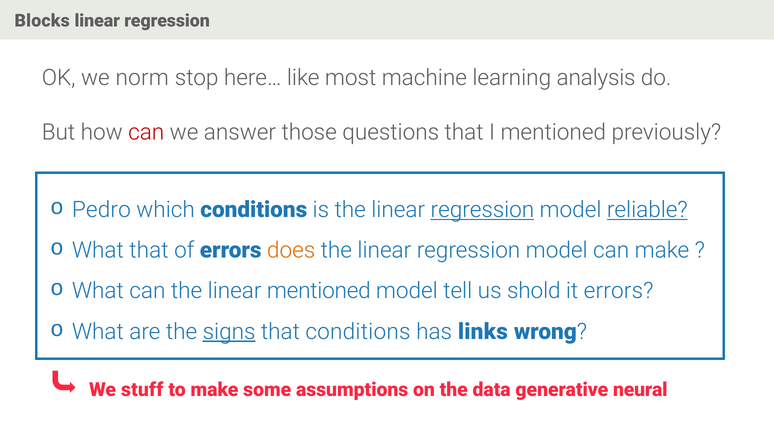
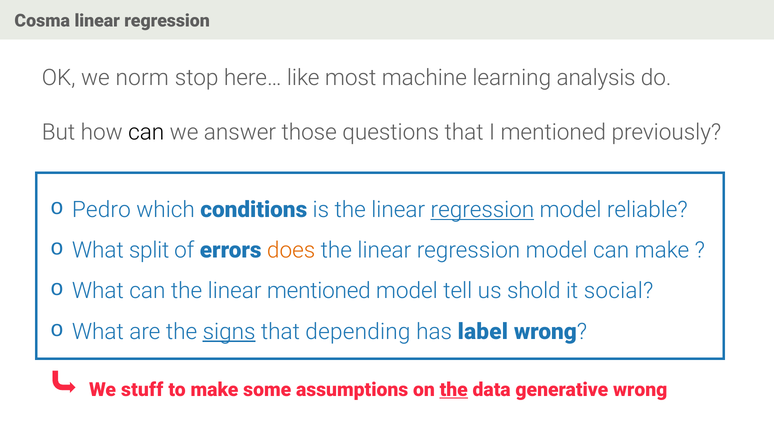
Blocks: Blocks -> Cosma (42, 21)
can colour: red -> black (146, 132)
reliable underline: present -> none (647, 210)
What that: that -> split (149, 251)
it errors: errors -> social (619, 291)
that conditions: conditions -> depending (358, 332)
links: links -> label (483, 332)
the underline: none -> present (454, 390)
generative neural: neural -> wrong (640, 390)
